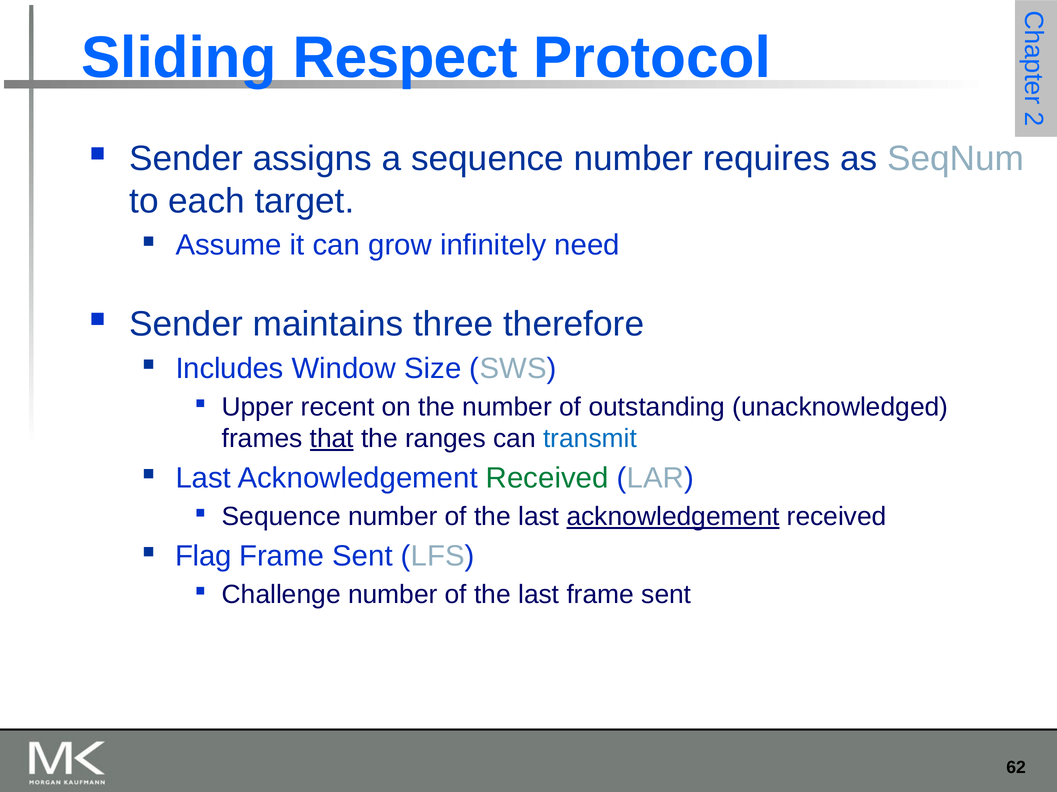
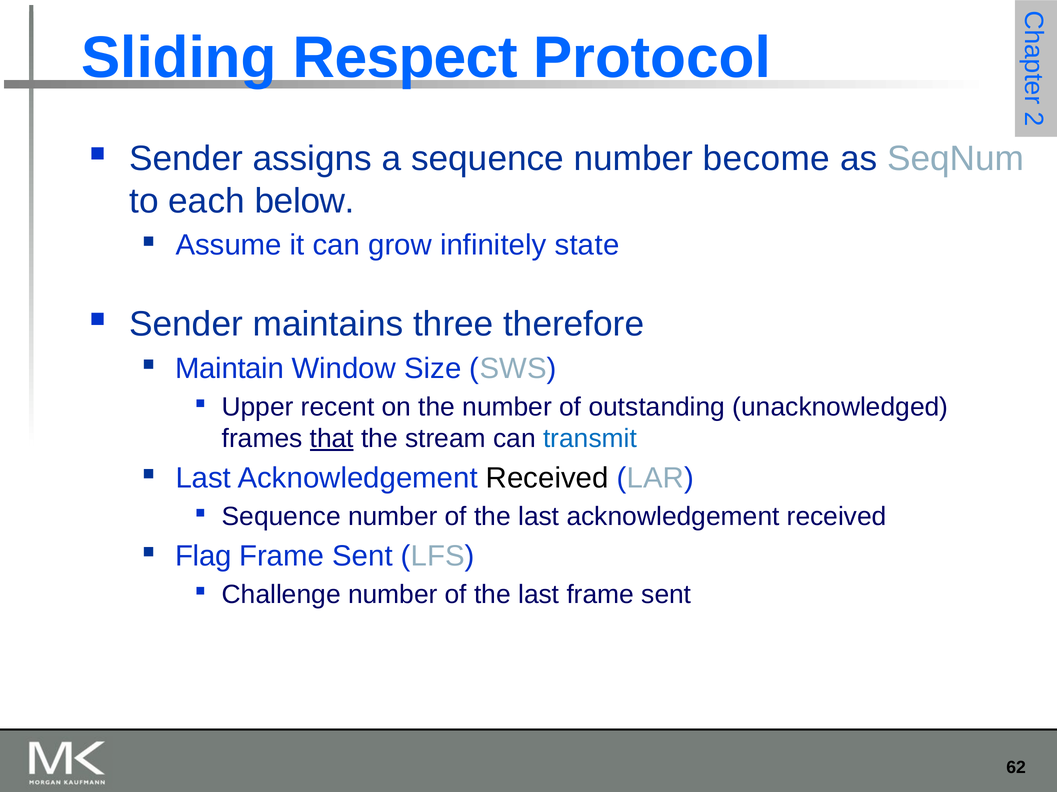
requires: requires -> become (766, 159)
target: target -> below (305, 201)
need: need -> state (587, 245)
Includes: Includes -> Maintain (230, 369)
ranges: ranges -> stream (445, 439)
Received colour: green -> black (547, 479)
acknowledgement underline: present -> none (673, 517)
